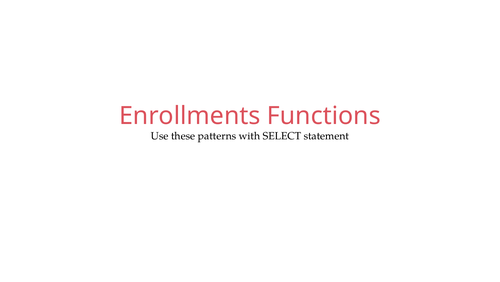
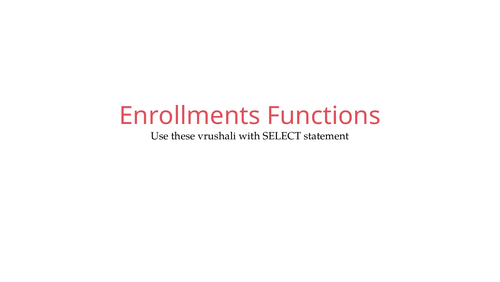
patterns: patterns -> vrushali (217, 136)
